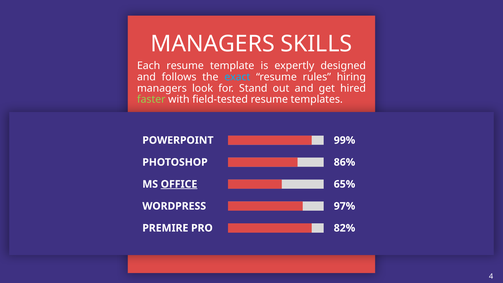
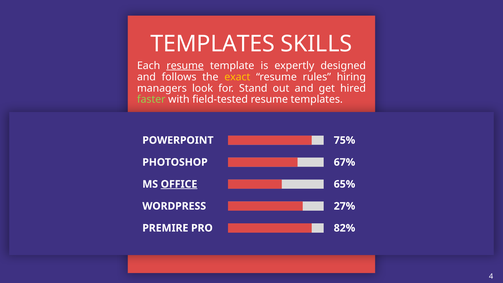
MANAGERS: MANAGERS -> TEMPLATES (213, 44)
resume underline: none -> present (185, 66)
exact colour: light blue -> yellow (237, 77)
99%: 99% -> 75% (344, 140)
86%: 86% -> 67% (344, 162)
97%: 97% -> 27% (344, 206)
